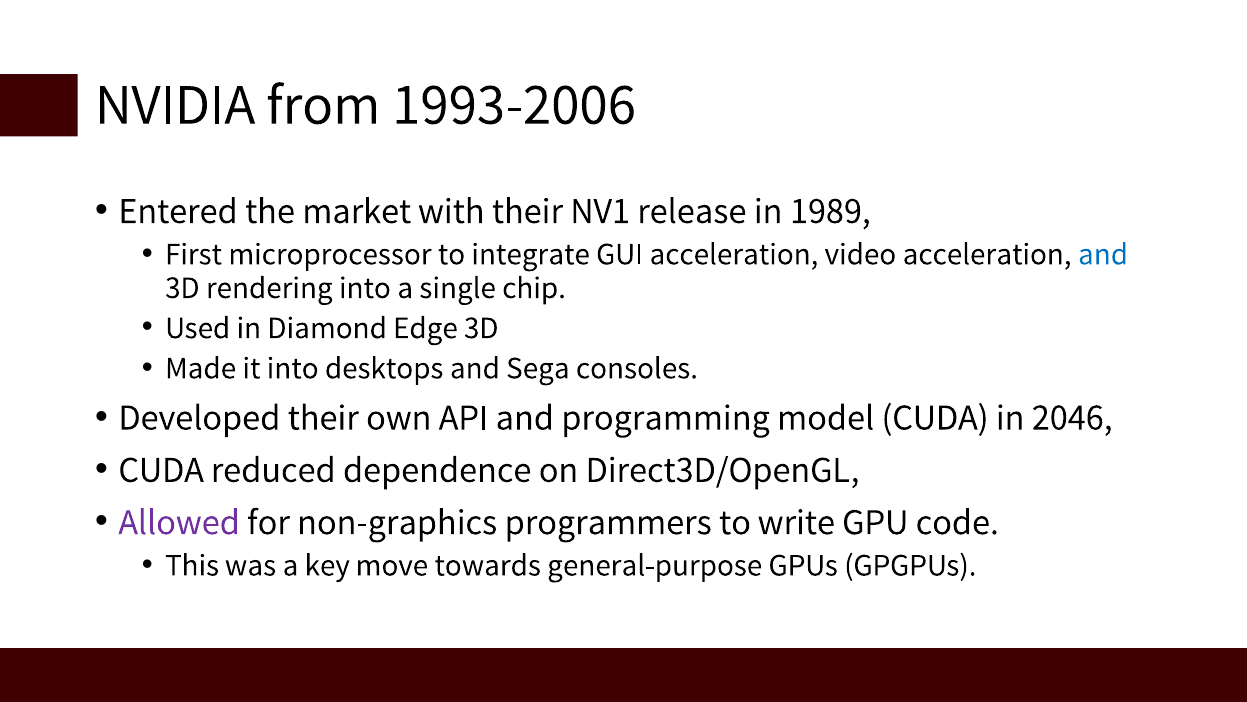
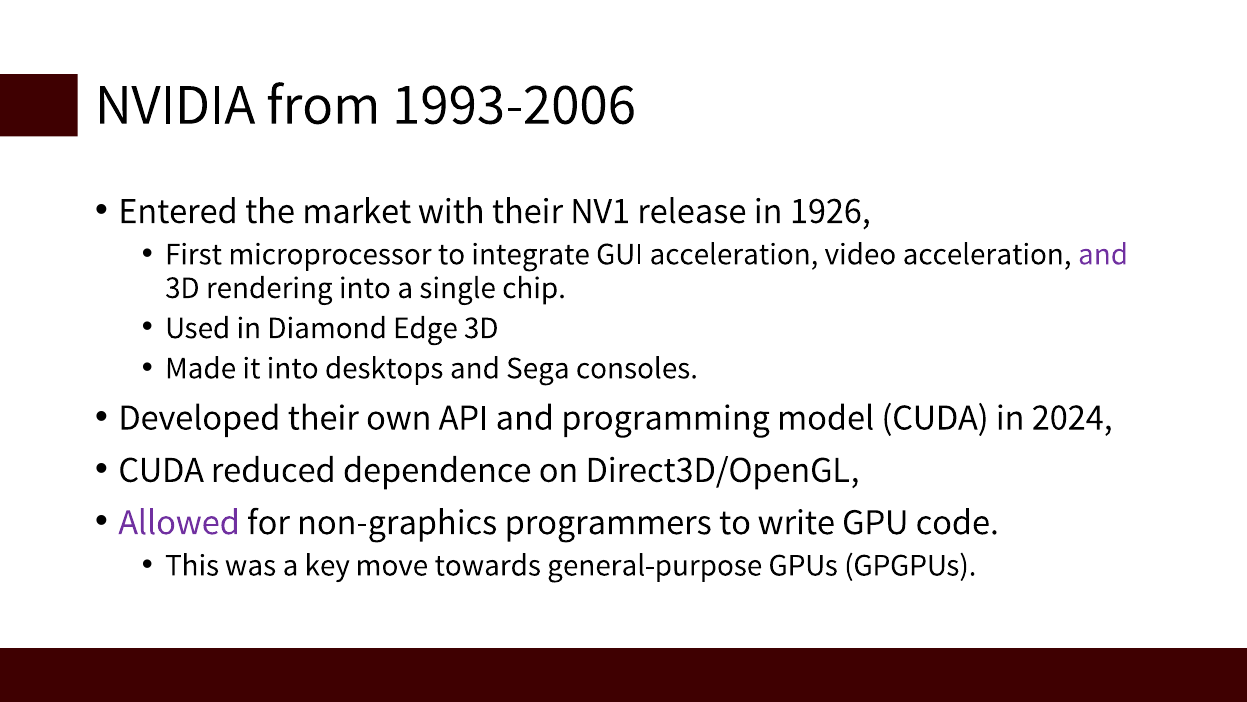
1989: 1989 -> 1926 (830, 211)
and colour: blue -> purple (1103, 254)
2046: 2046 -> 2024 (1072, 417)
